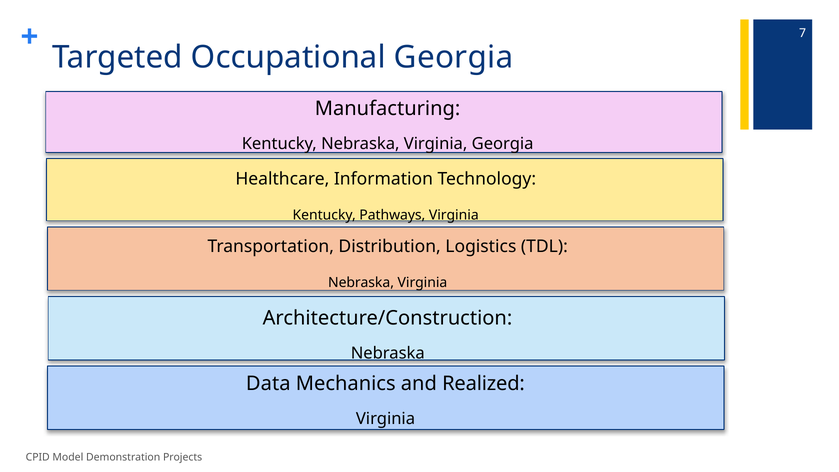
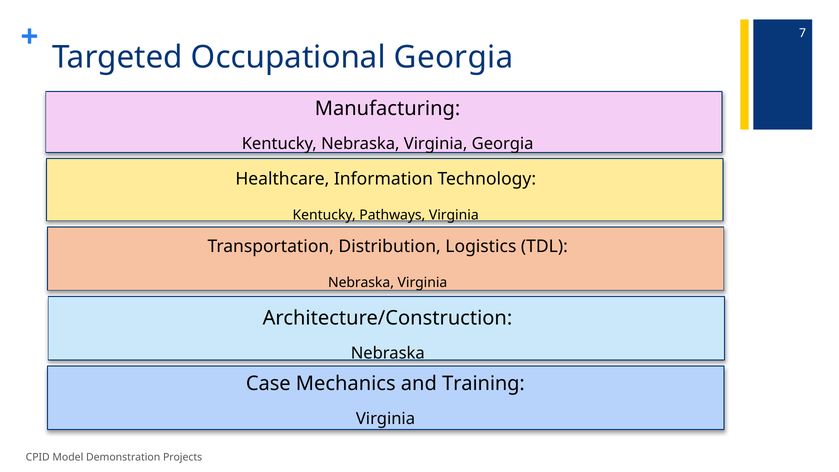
Data: Data -> Case (268, 384)
Realized: Realized -> Training (483, 384)
